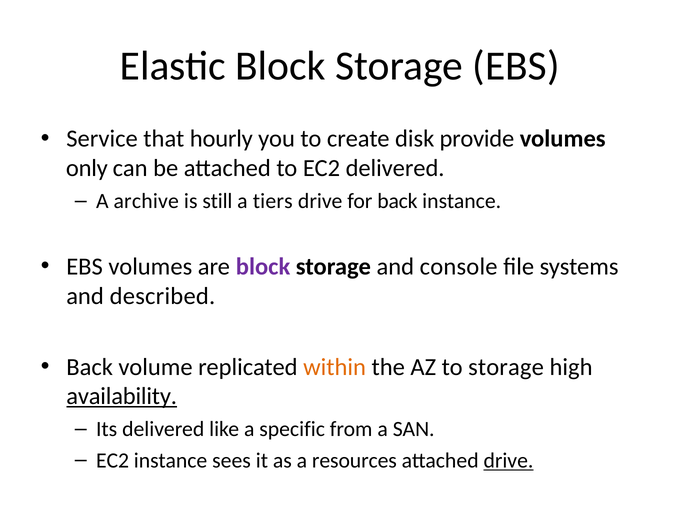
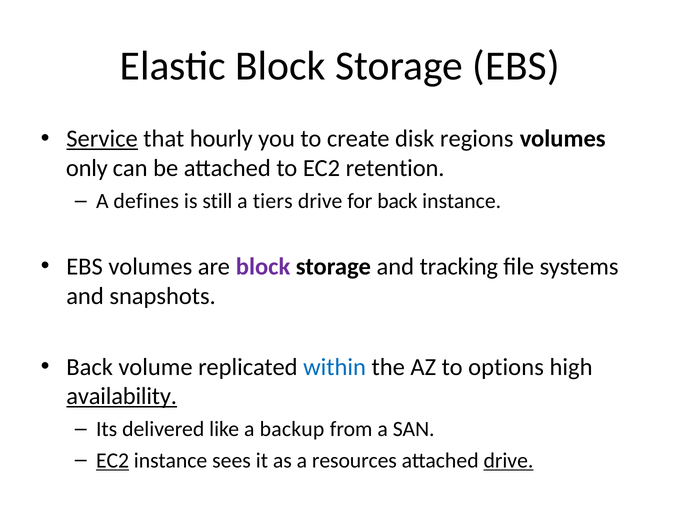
Service underline: none -> present (102, 139)
provide: provide -> regions (477, 139)
EC2 delivered: delivered -> retention (395, 168)
archive: archive -> defines (146, 201)
console: console -> tracking (459, 266)
described: described -> snapshots (163, 296)
within colour: orange -> blue (335, 367)
to storage: storage -> options (506, 367)
specific: specific -> backup (292, 429)
EC2 underline: none -> present (113, 461)
